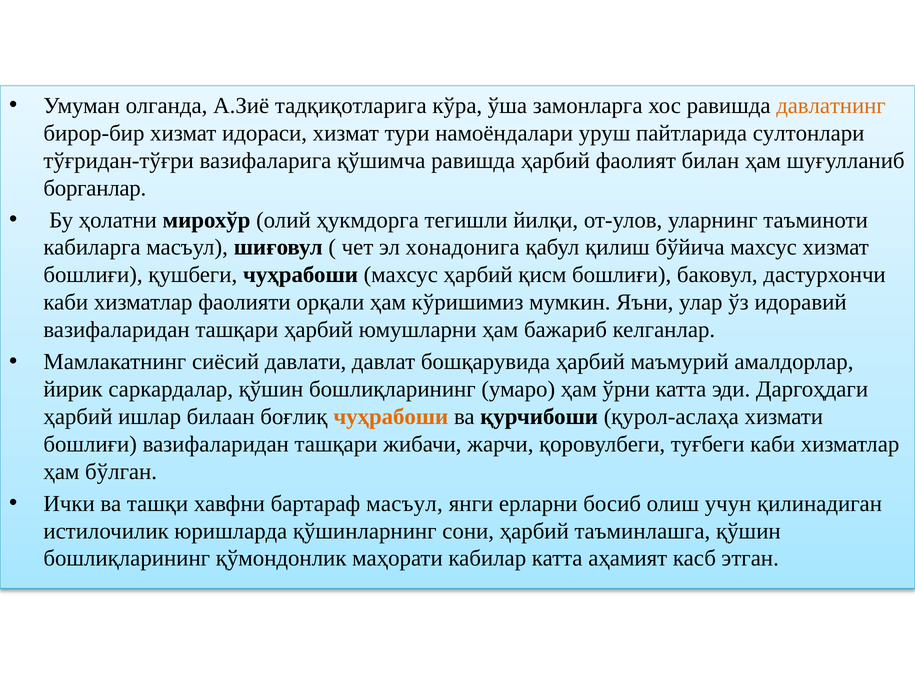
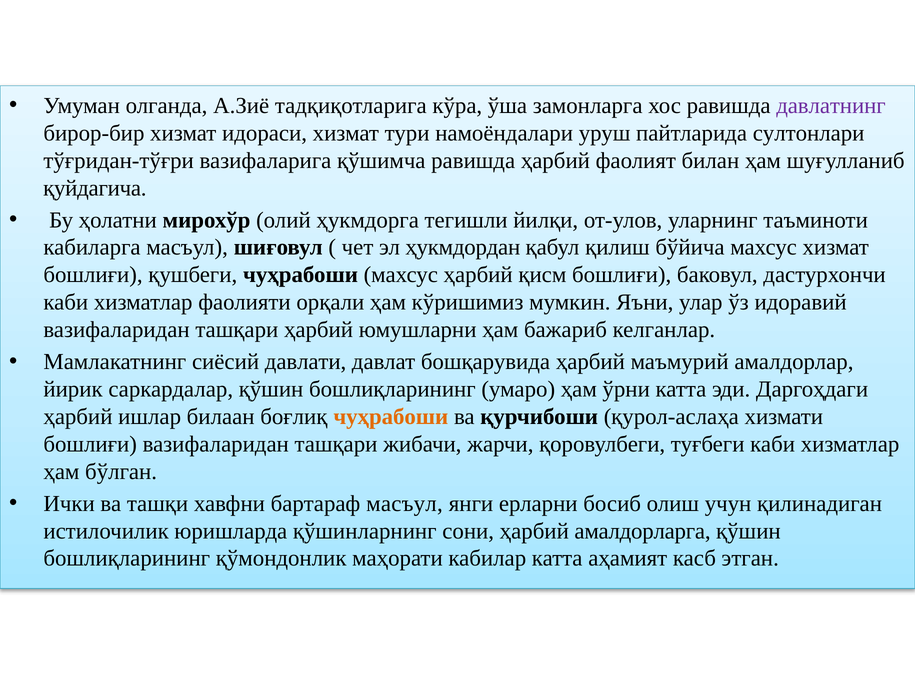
давлатнинг colour: orange -> purple (831, 106)
борганлар: борганлар -> қуйдагича (95, 188)
хонадонига: хонадонига -> ҳукмдордан (463, 247)
таъминлашга: таъминлашга -> амалдорларга (643, 531)
